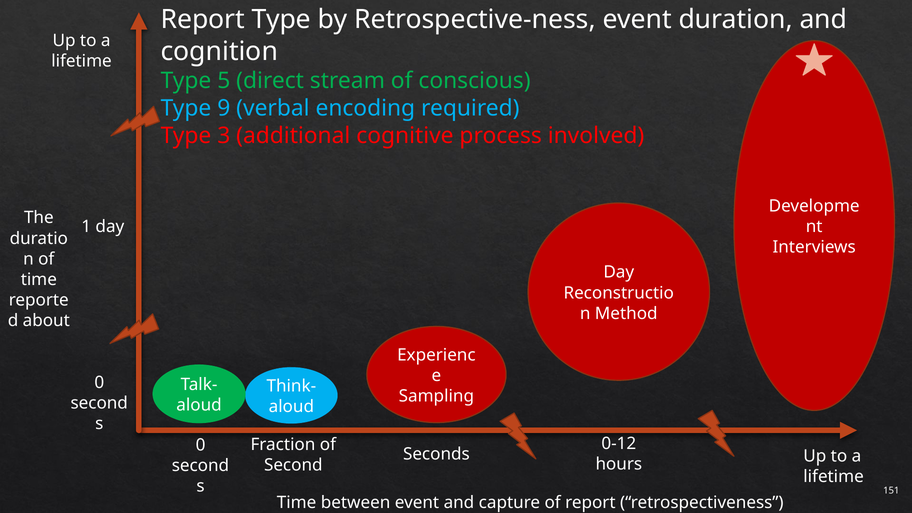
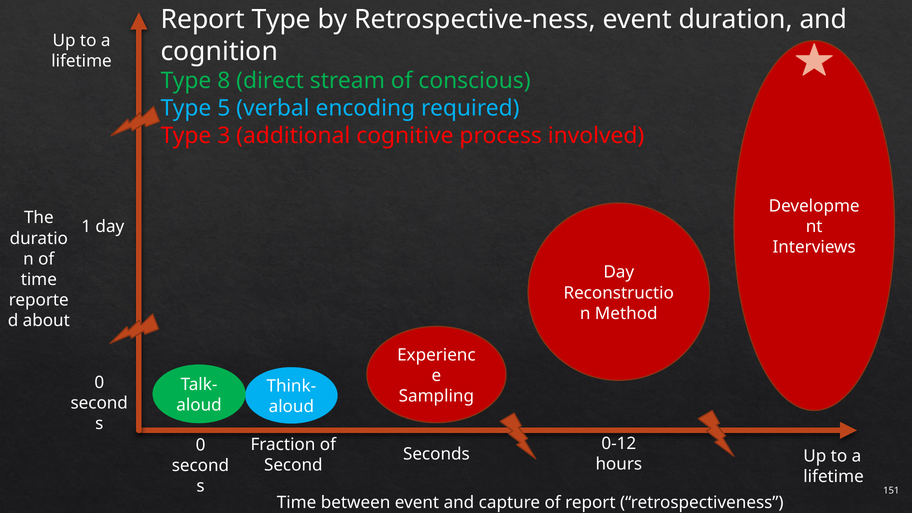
5: 5 -> 8 (224, 81)
9: 9 -> 5 (224, 108)
